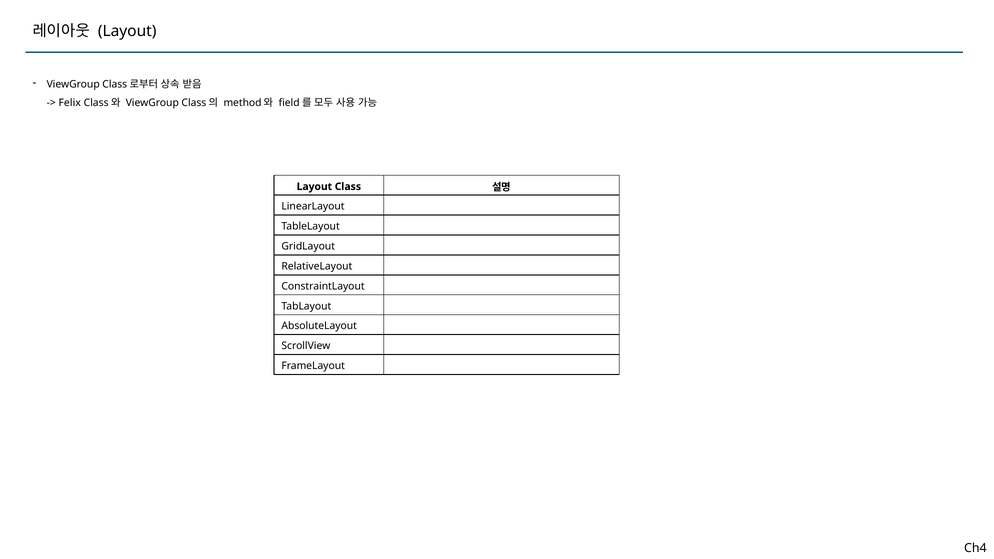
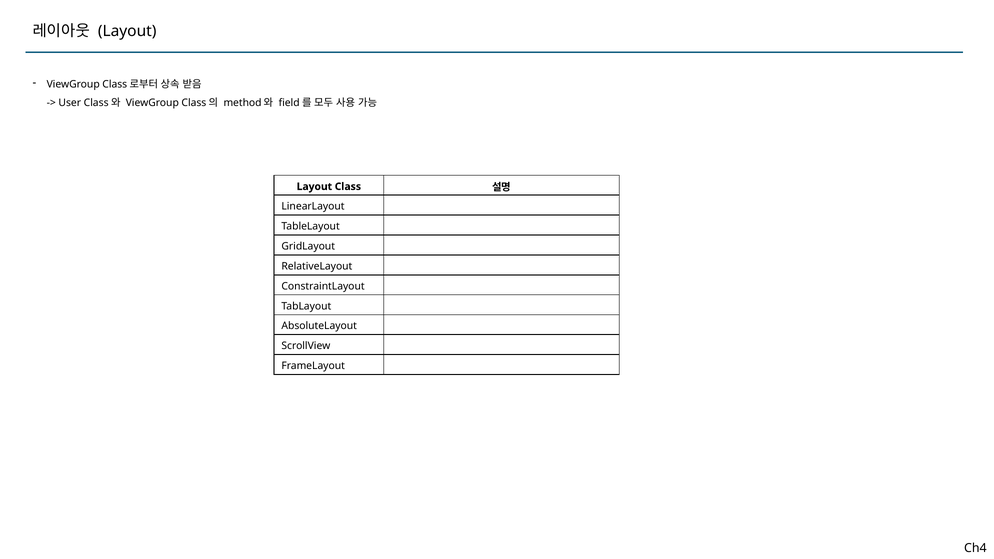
Felix: Felix -> User (70, 103)
